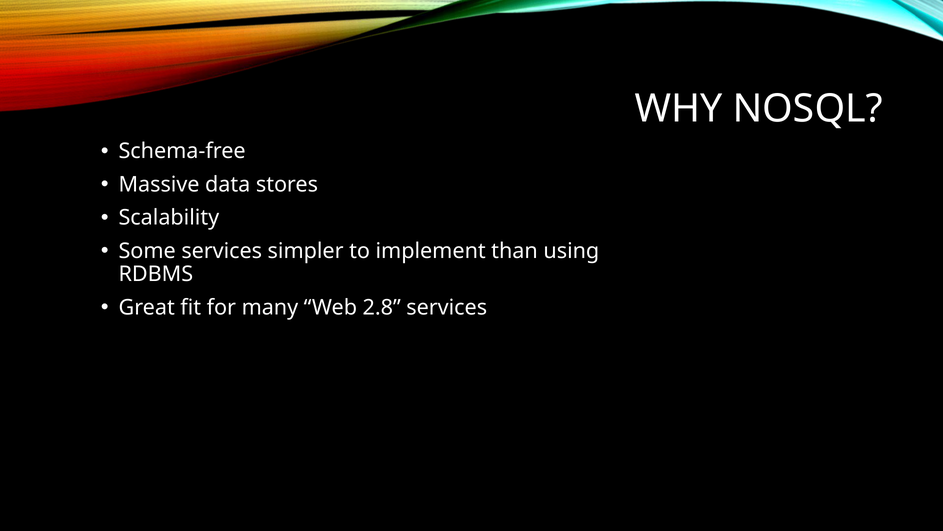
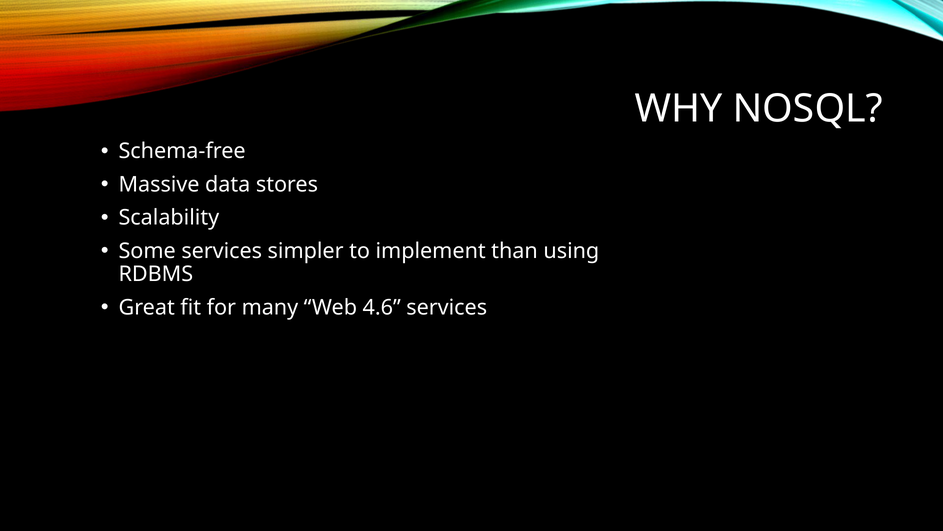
2.8: 2.8 -> 4.6 (382, 307)
